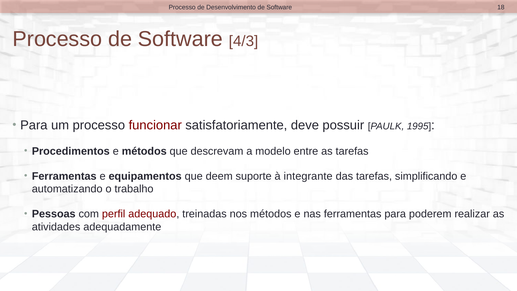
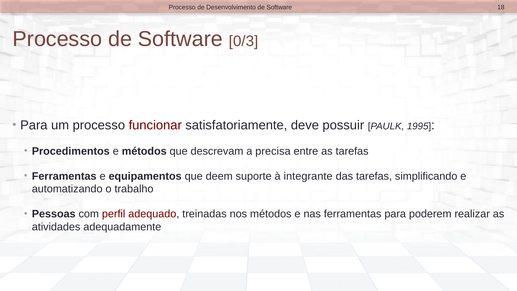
4/3: 4/3 -> 0/3 (244, 41)
modelo: modelo -> precisa (273, 151)
